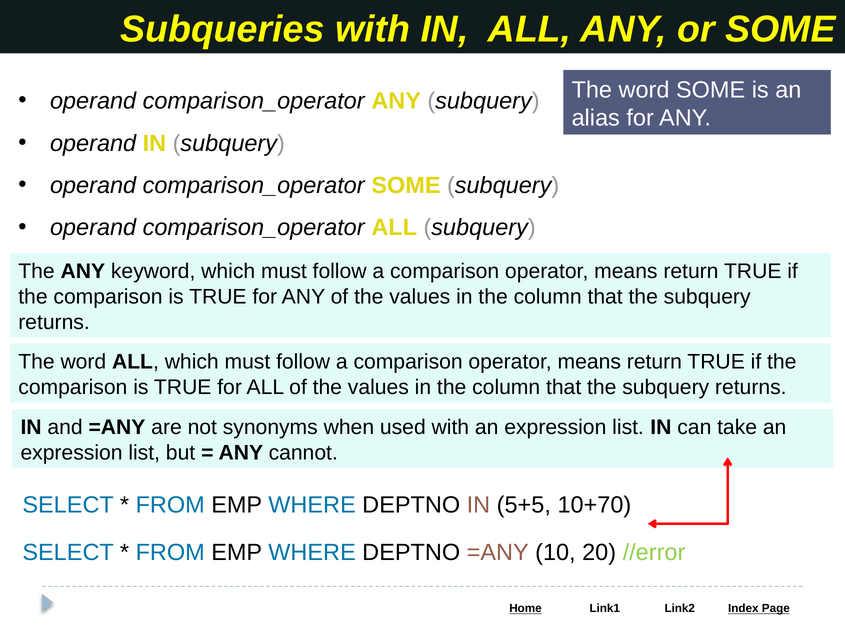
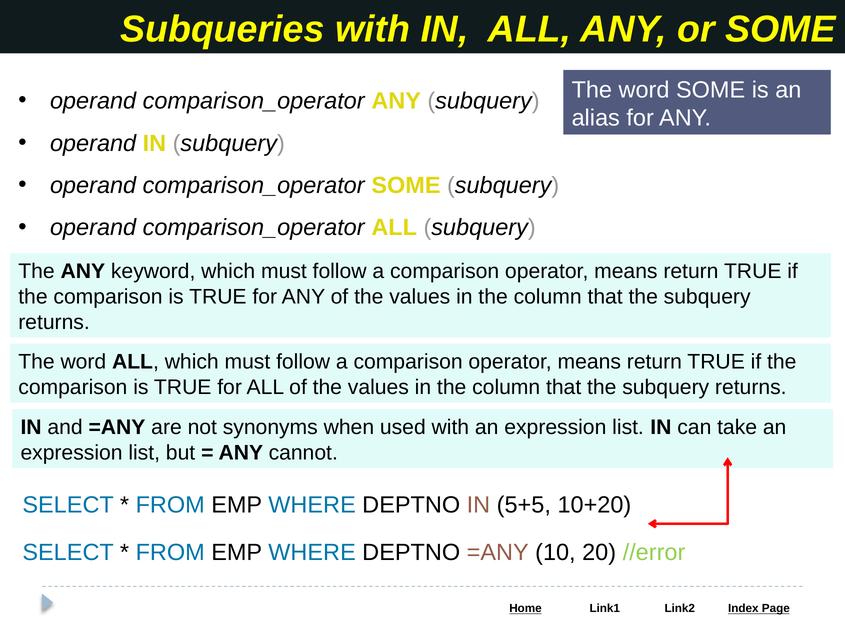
10+70: 10+70 -> 10+20 (594, 506)
